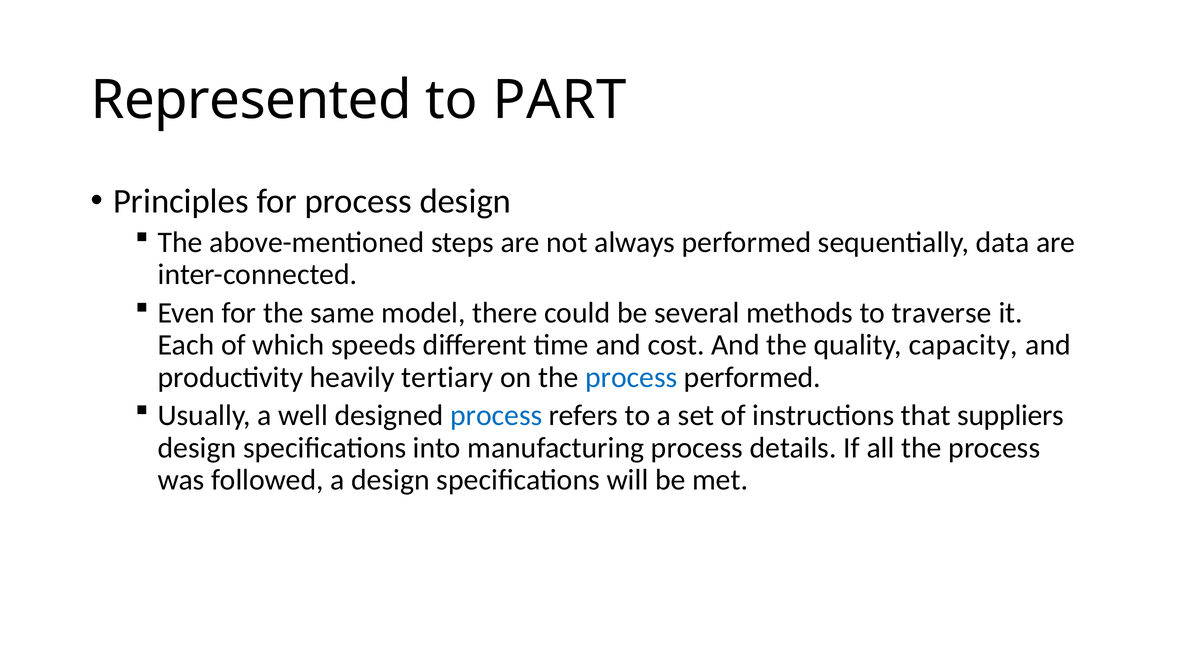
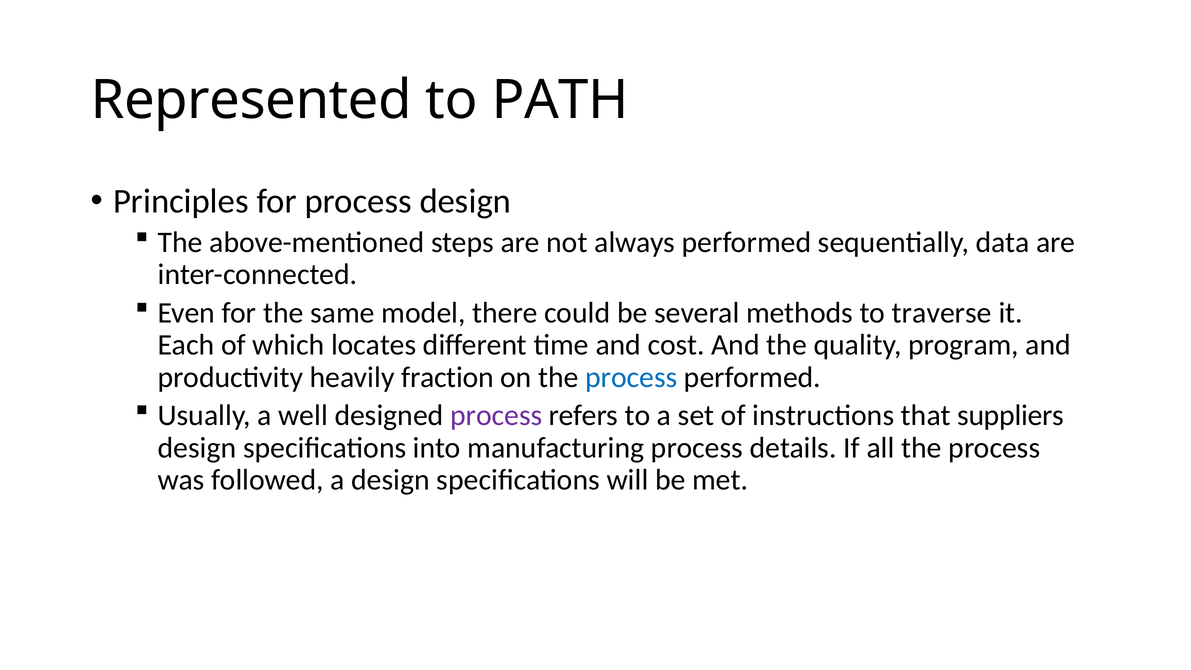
PART: PART -> PATH (560, 100)
speeds: speeds -> locates (374, 345)
capacity: capacity -> program (963, 345)
tertiary: tertiary -> fraction (447, 377)
process colour: blue -> purple (496, 416)
